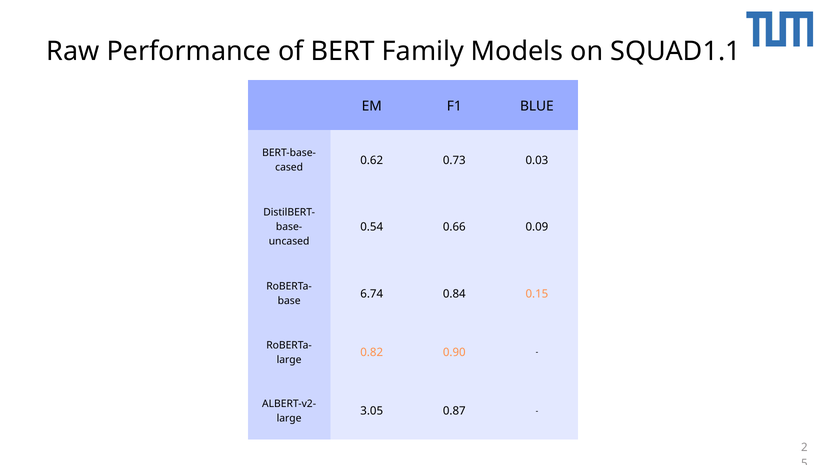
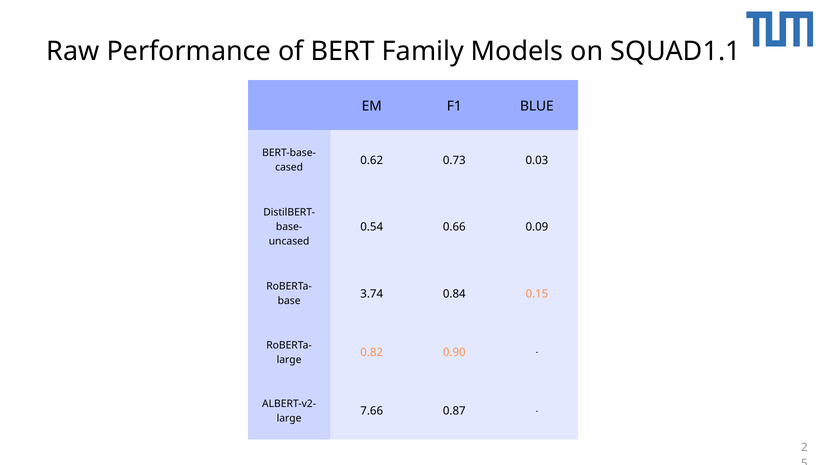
6.74: 6.74 -> 3.74 (372, 294)
3.05: 3.05 -> 7.66 (372, 411)
